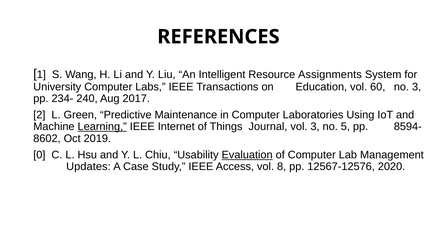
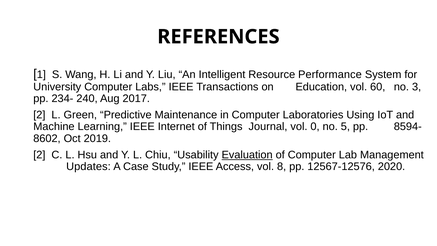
Assignments: Assignments -> Performance (330, 74)
Learning underline: present -> none (102, 127)
vol 3: 3 -> 0 (315, 127)
0: 0 -> 2 (39, 155)
